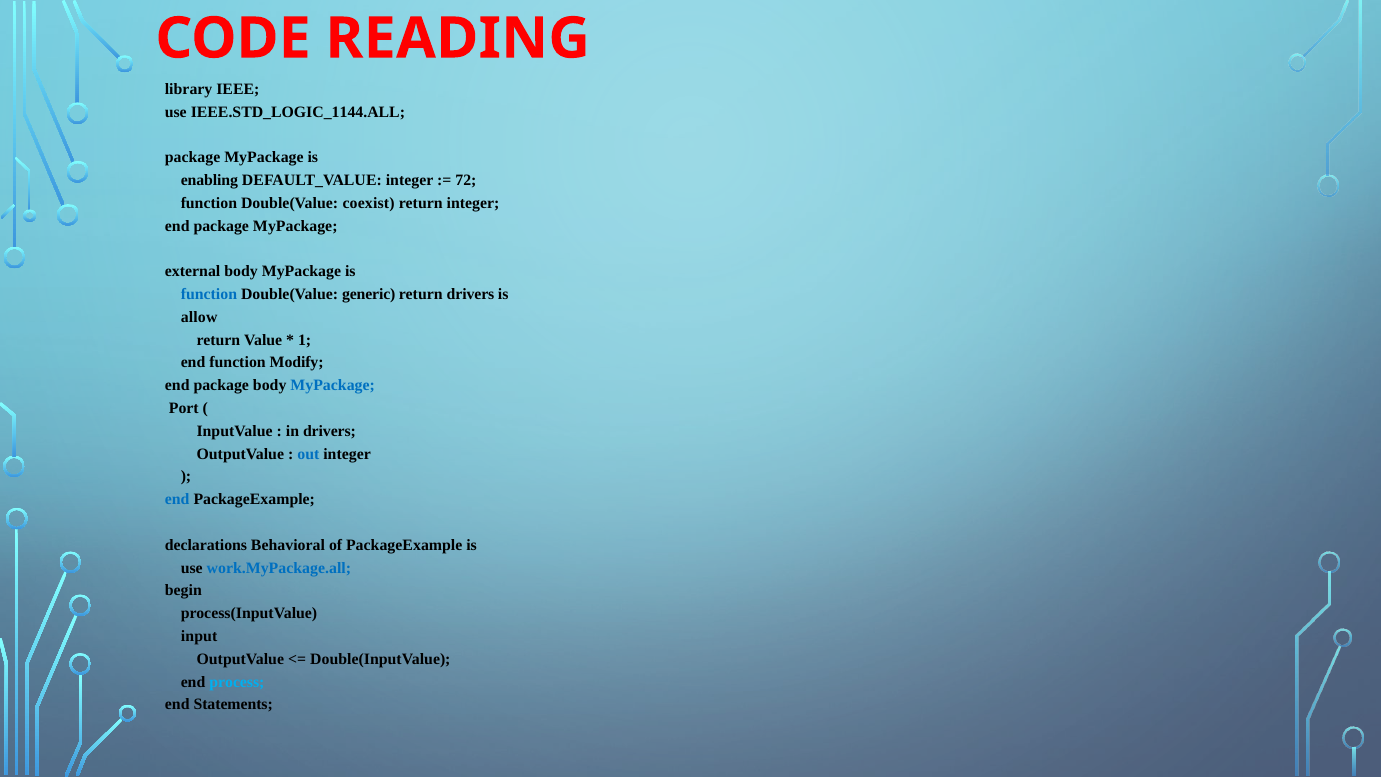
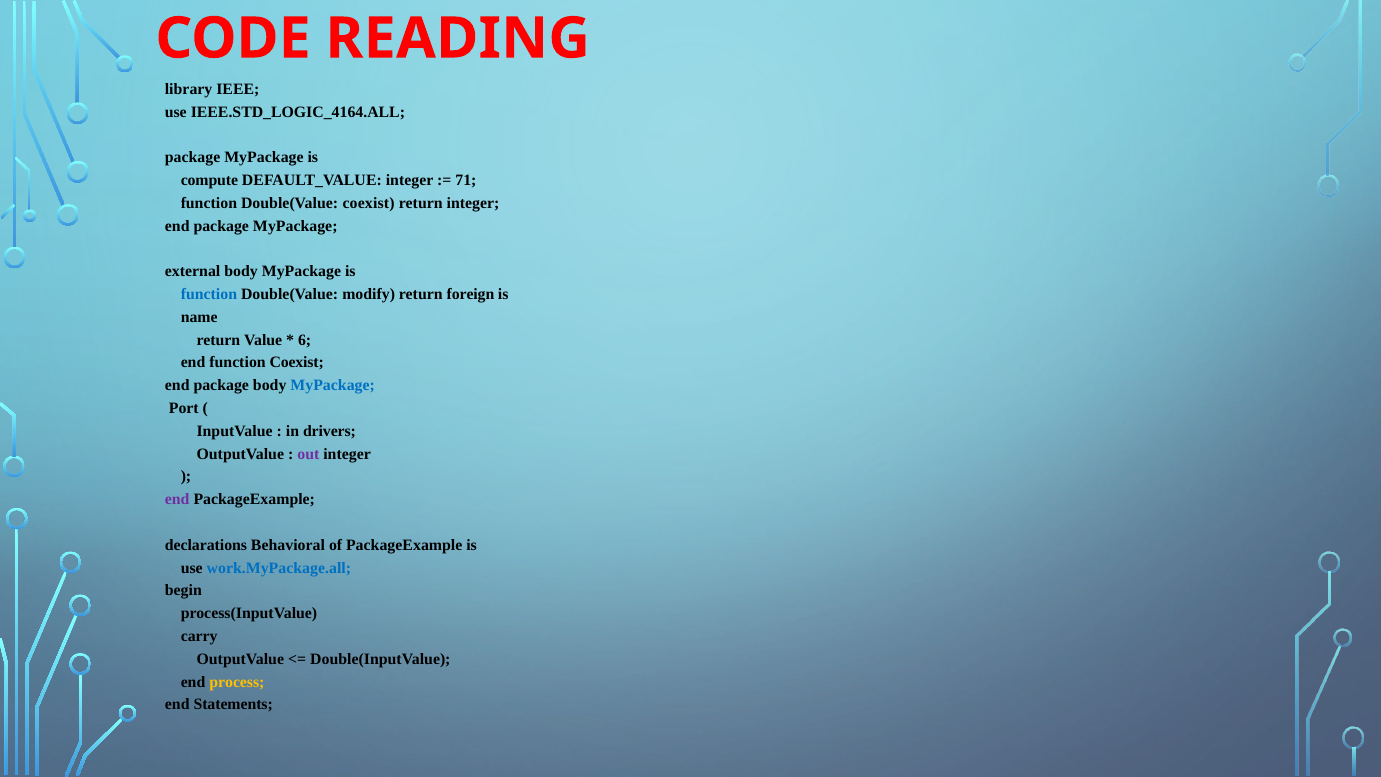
IEEE.STD_LOGIC_1144.ALL: IEEE.STD_LOGIC_1144.ALL -> IEEE.STD_LOGIC_4164.ALL (298, 112)
enabling: enabling -> compute (209, 180)
72: 72 -> 71 (466, 180)
generic: generic -> modify (369, 294)
return drivers: drivers -> foreign (471, 294)
allow: allow -> name (199, 317)
1: 1 -> 6 (305, 340)
function Modify: Modify -> Coexist (297, 363)
out colour: blue -> purple (308, 454)
end colour: blue -> purple (177, 499)
input: input -> carry (199, 636)
process colour: light blue -> yellow (237, 682)
